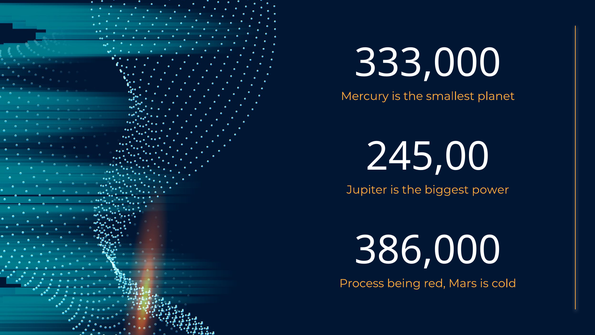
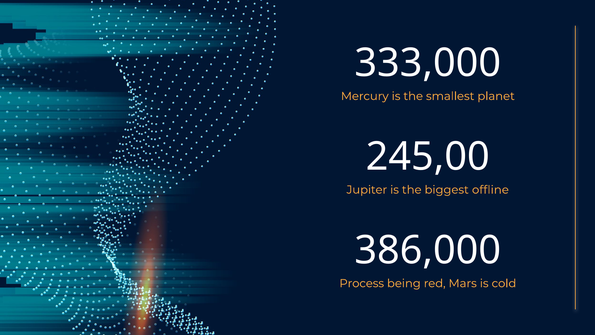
power: power -> offline (490, 190)
